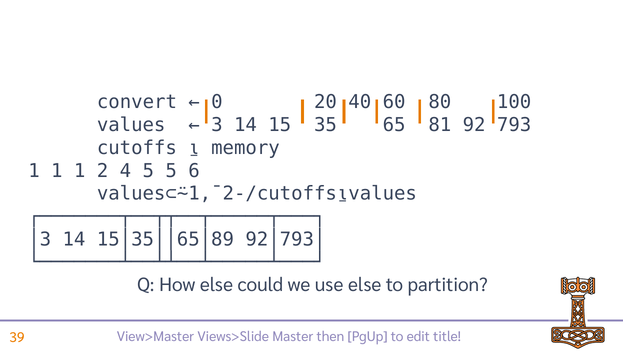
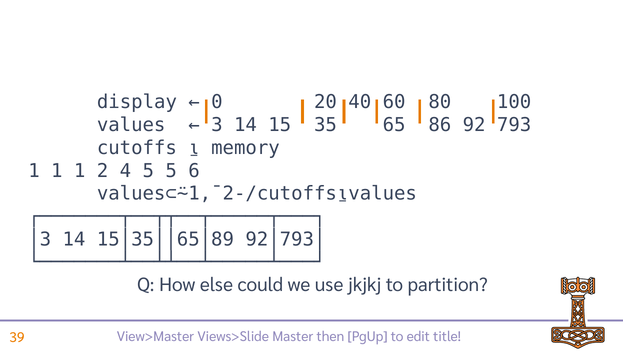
convert: convert -> display (137, 102)
81: 81 -> 86 (440, 125)
use else: else -> jkjkj (365, 285)
